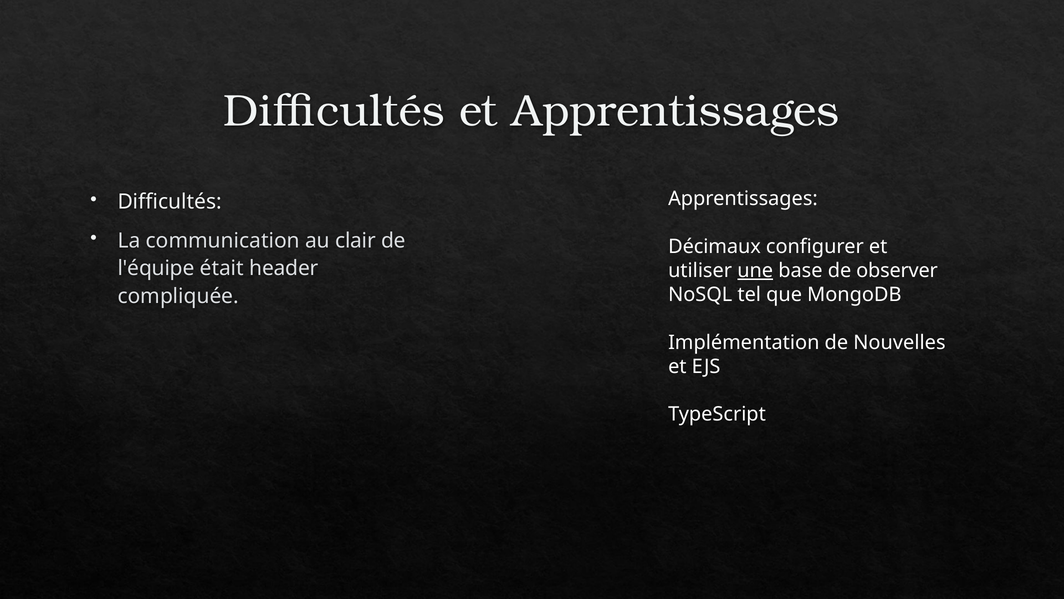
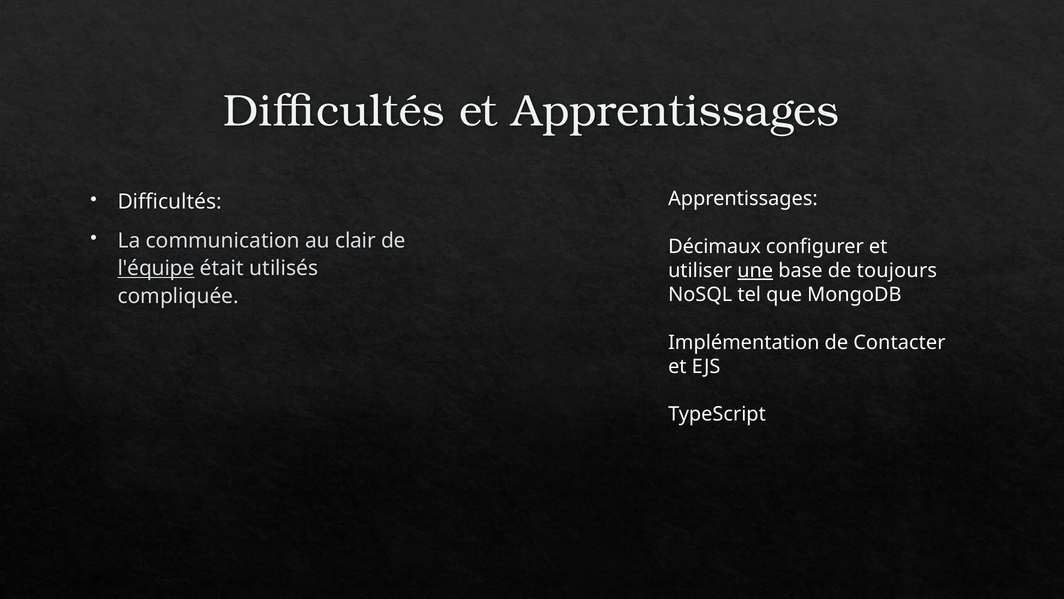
l'équipe underline: none -> present (156, 268)
header: header -> utilisés (284, 268)
observer: observer -> toujours (897, 270)
Nouvelles: Nouvelles -> Contacter (899, 342)
